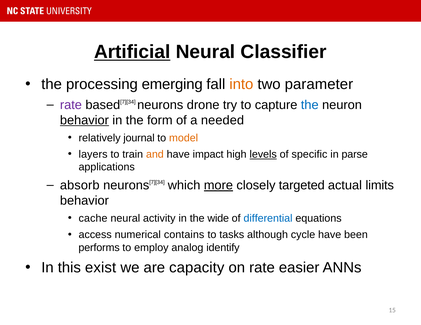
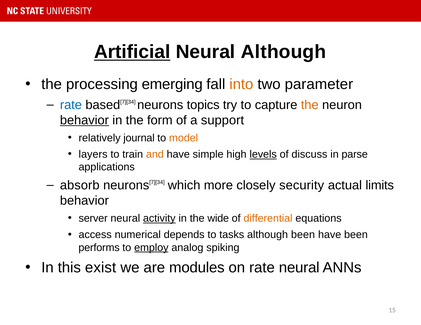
Neural Classifier: Classifier -> Although (284, 52)
rate colour: purple -> blue (71, 105)
drone: drone -> topics (203, 105)
the colour: blue -> orange (310, 105)
needed: needed -> support (223, 120)
impact: impact -> simple (208, 154)
specific: specific -> discuss (309, 154)
more underline: present -> none (218, 186)
targeted: targeted -> security (302, 186)
cache: cache -> server (93, 219)
activity underline: none -> present (159, 219)
differential colour: blue -> orange (268, 219)
contains: contains -> depends (184, 235)
although cycle: cycle -> been (303, 235)
employ underline: none -> present (151, 248)
identify: identify -> spiking (223, 248)
capacity: capacity -> modules (197, 268)
rate easier: easier -> neural (299, 268)
